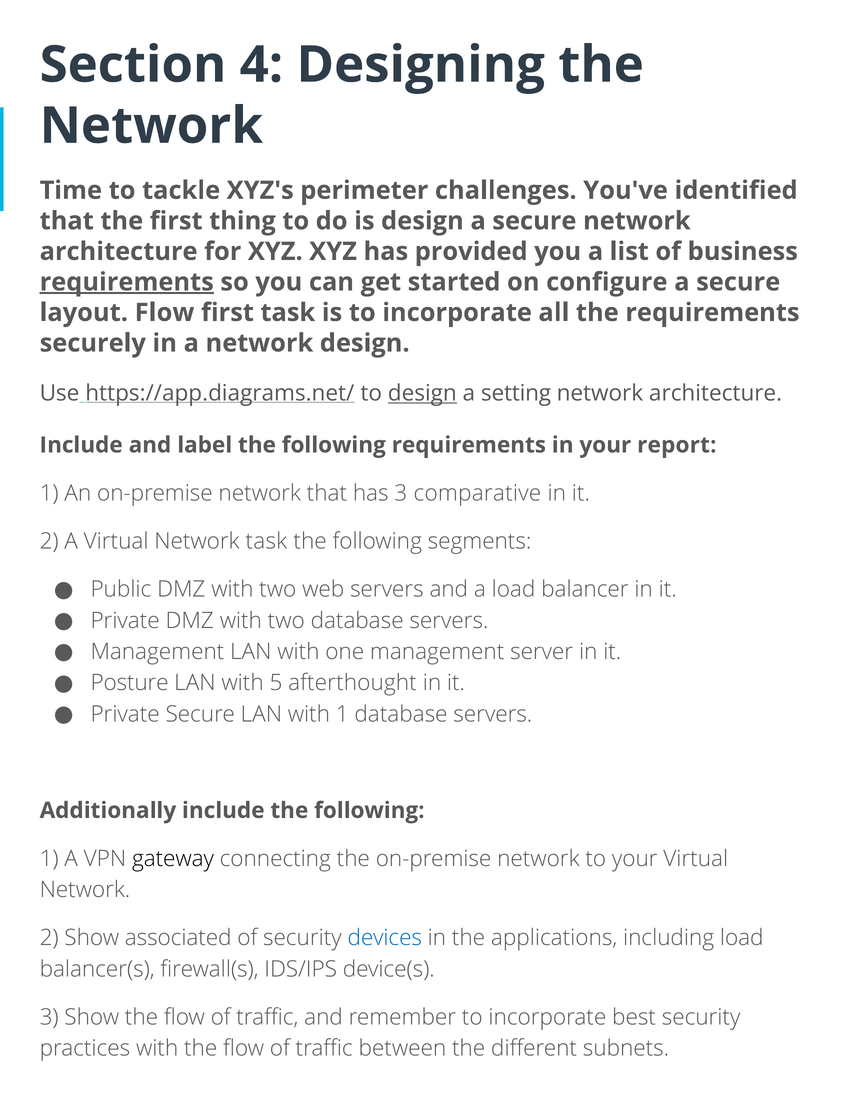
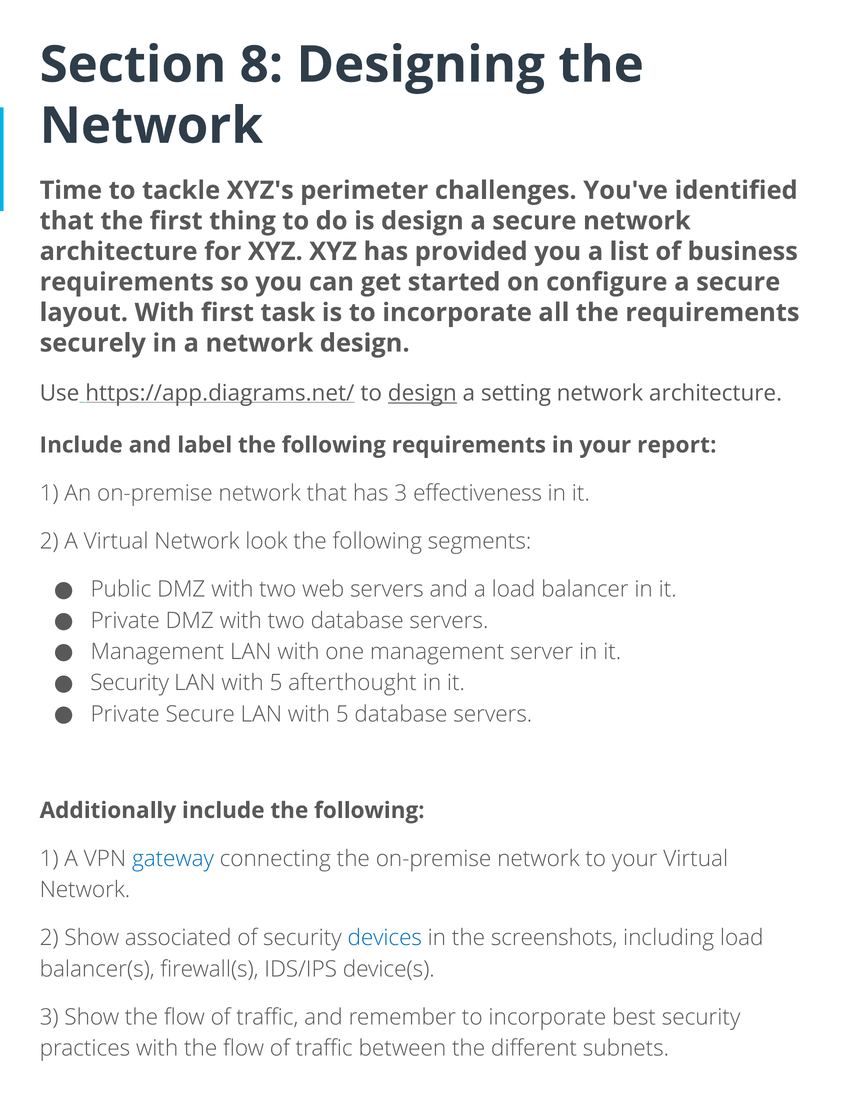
4: 4 -> 8 (261, 65)
requirements underline: present -> none (127, 282)
layout Flow: Flow -> With (165, 312)
comparative: comparative -> effectiveness (478, 493)
Network task: task -> look (266, 541)
Posture: Posture -> Security (130, 683)
Secure LAN with 1: 1 -> 5 (342, 714)
gateway colour: black -> blue (173, 858)
applications: applications -> screenshots (554, 937)
